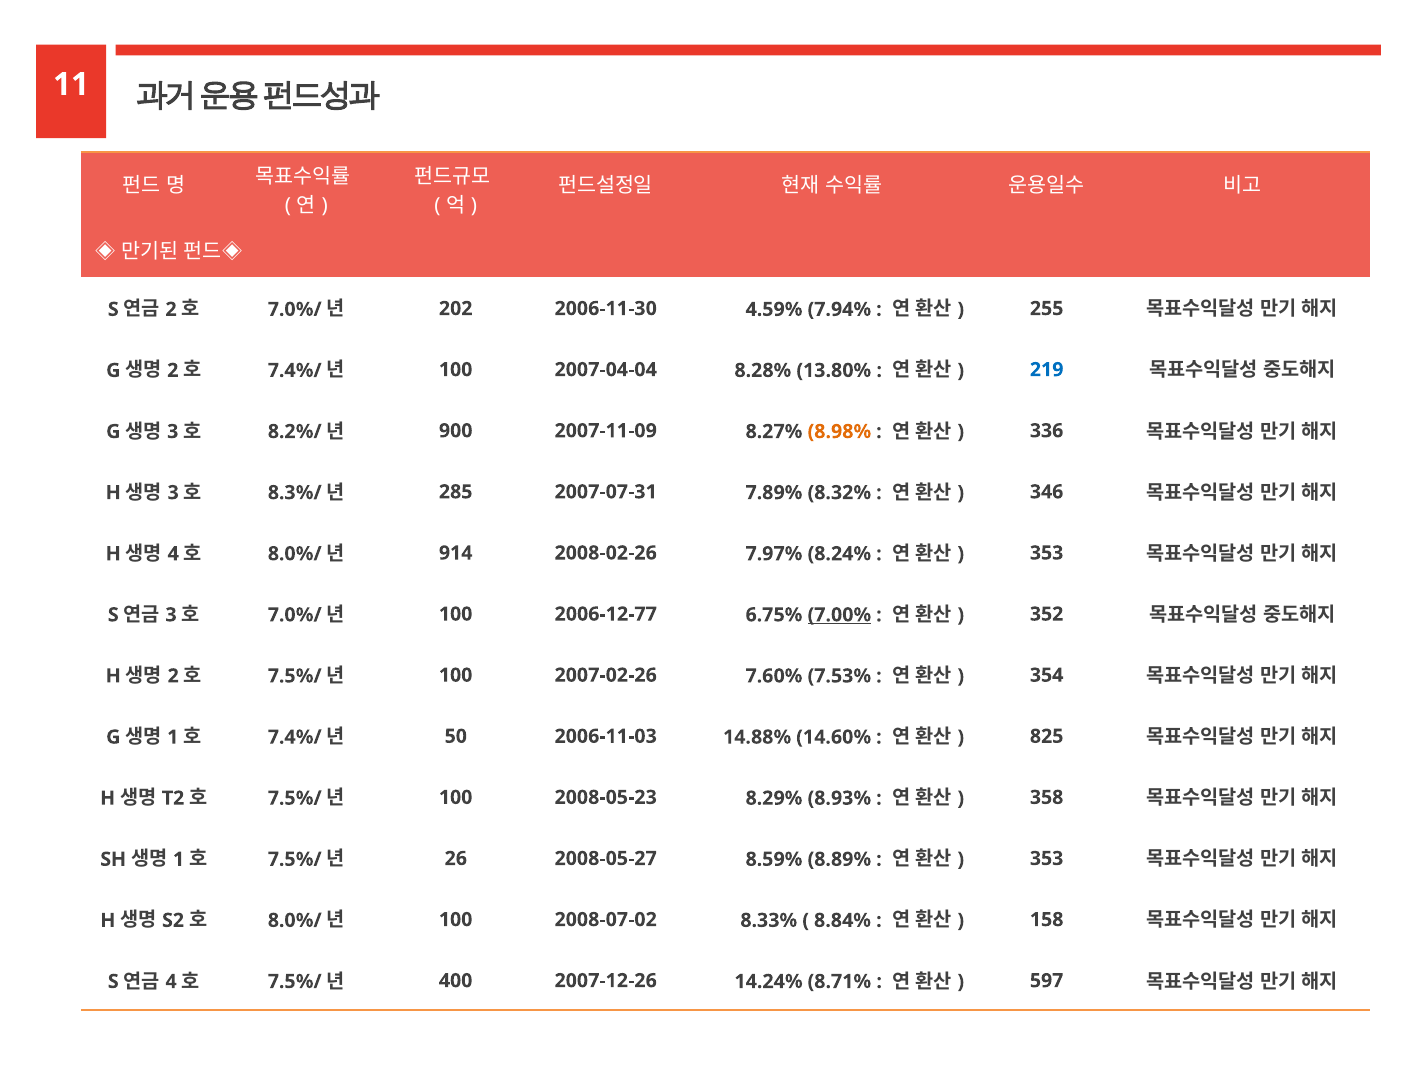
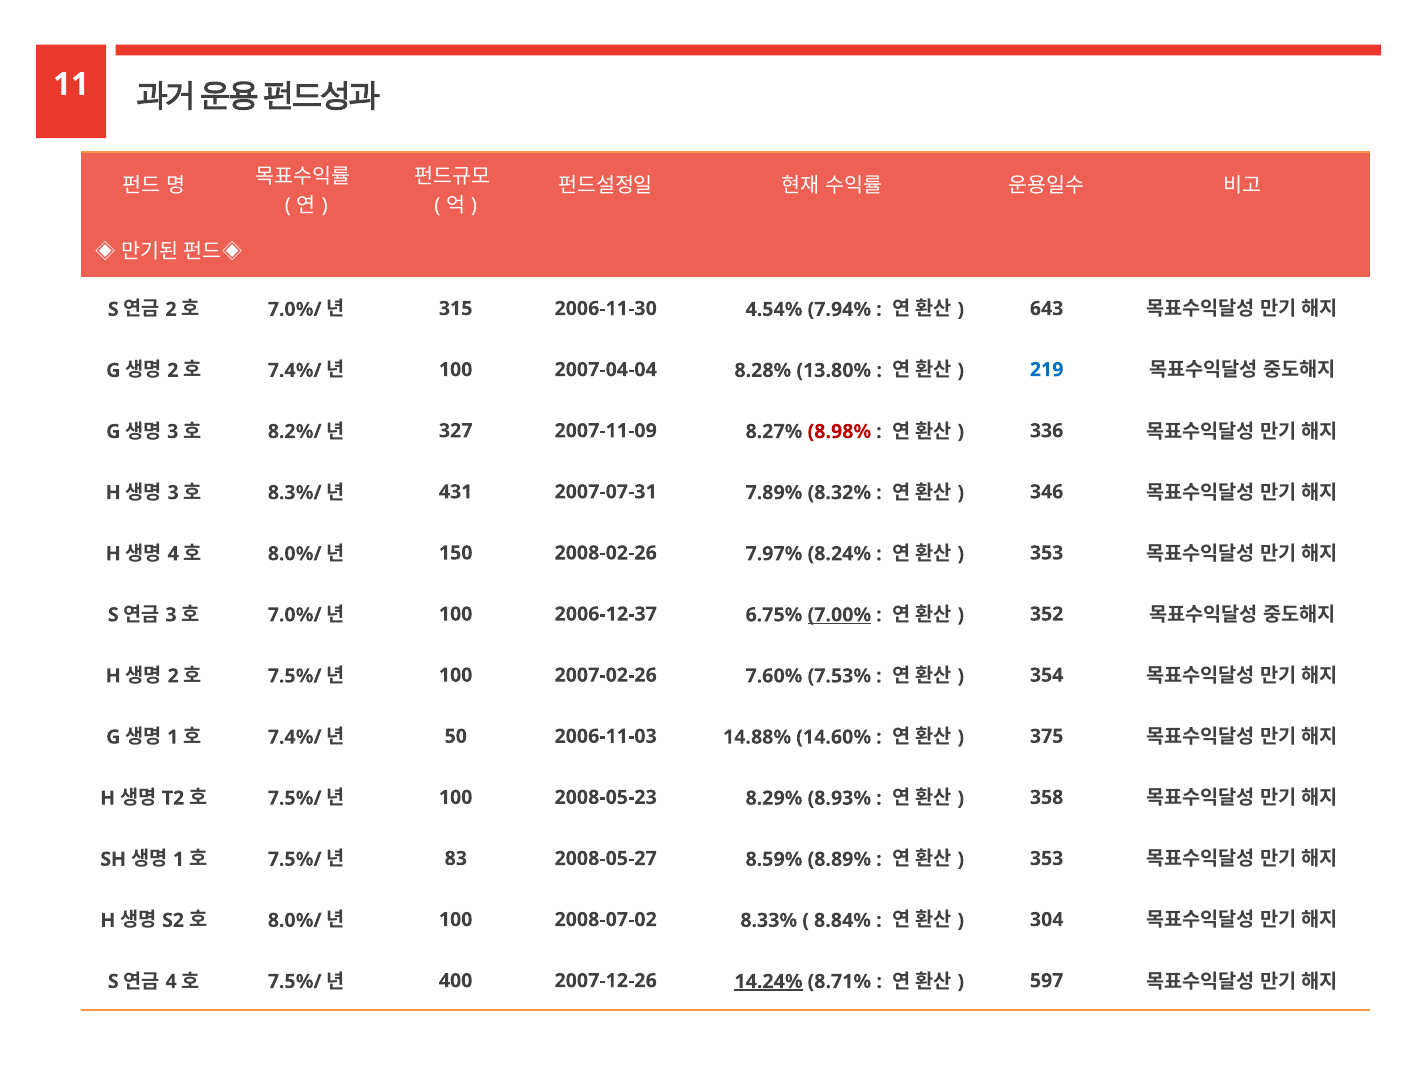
202: 202 -> 315 (456, 309)
4.59%: 4.59% -> 4.54% (774, 309)
255: 255 -> 643 (1047, 309)
900: 900 -> 327 (456, 431)
8.98% colour: orange -> red (839, 432)
285: 285 -> 431 (456, 492)
914: 914 -> 150 (456, 553)
2006-12-77: 2006-12-77 -> 2006-12-37 (606, 614)
825: 825 -> 375 (1047, 736)
26: 26 -> 83 (456, 859)
158: 158 -> 304 (1047, 920)
14.24% underline: none -> present (769, 982)
